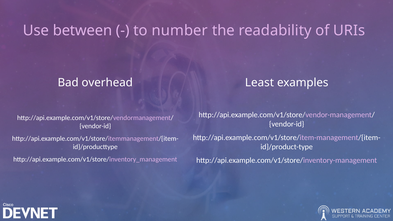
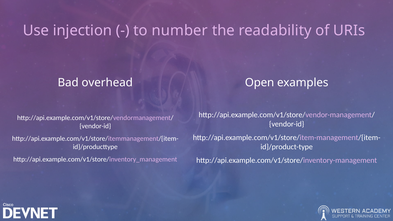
between: between -> injection (82, 30)
Least: Least -> Open (260, 83)
